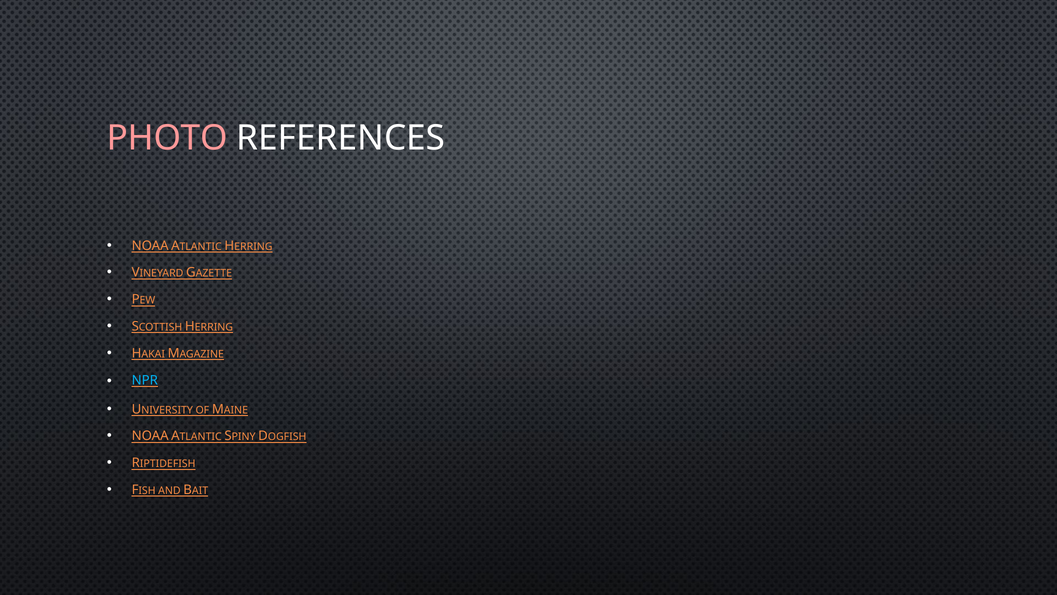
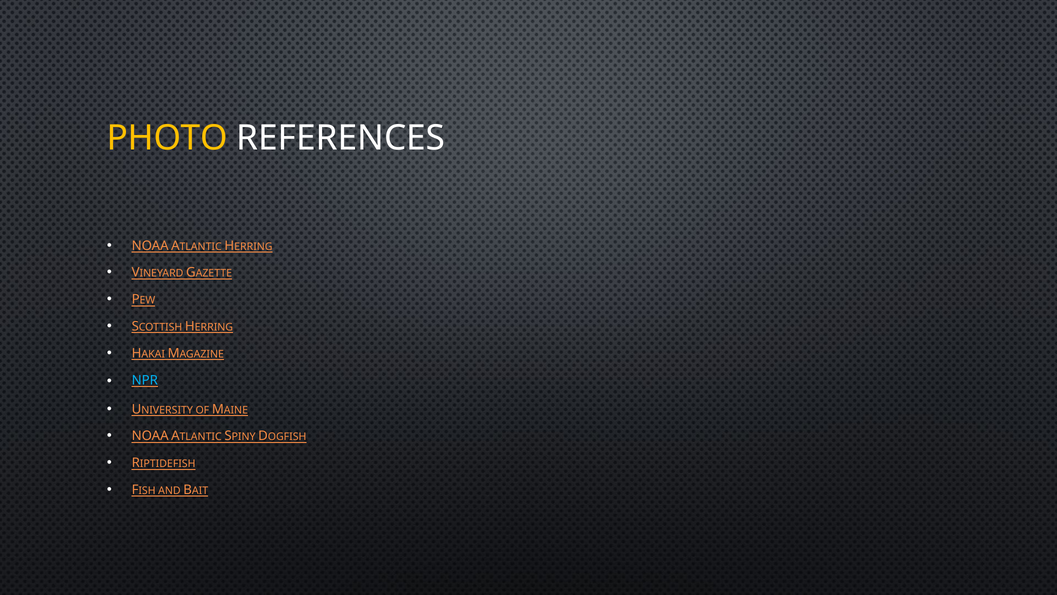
PHOTO colour: pink -> yellow (167, 138)
